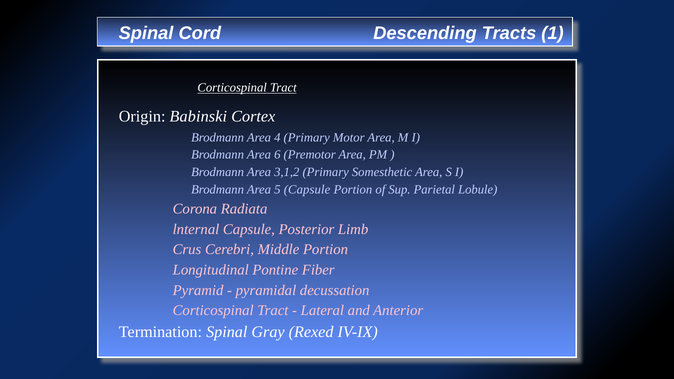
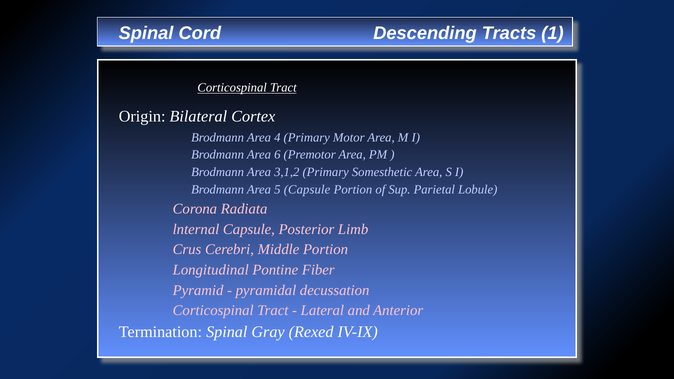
Babinski: Babinski -> Bilateral (198, 116)
